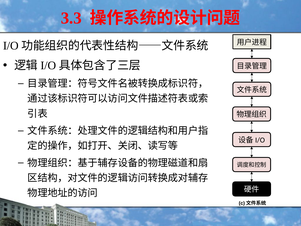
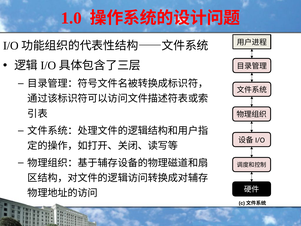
3.3: 3.3 -> 1.0 (71, 18)
